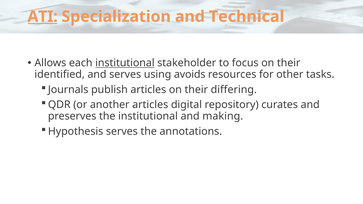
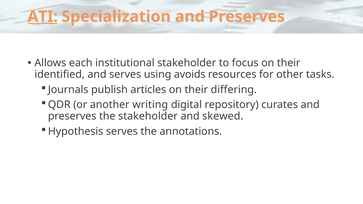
Specialization and Technical: Technical -> Preserves (247, 17)
institutional underline: present -> none (125, 63)
another articles: articles -> writing (150, 105)
the institutional: institutional -> stakeholder (148, 116)
making: making -> skewed (223, 116)
